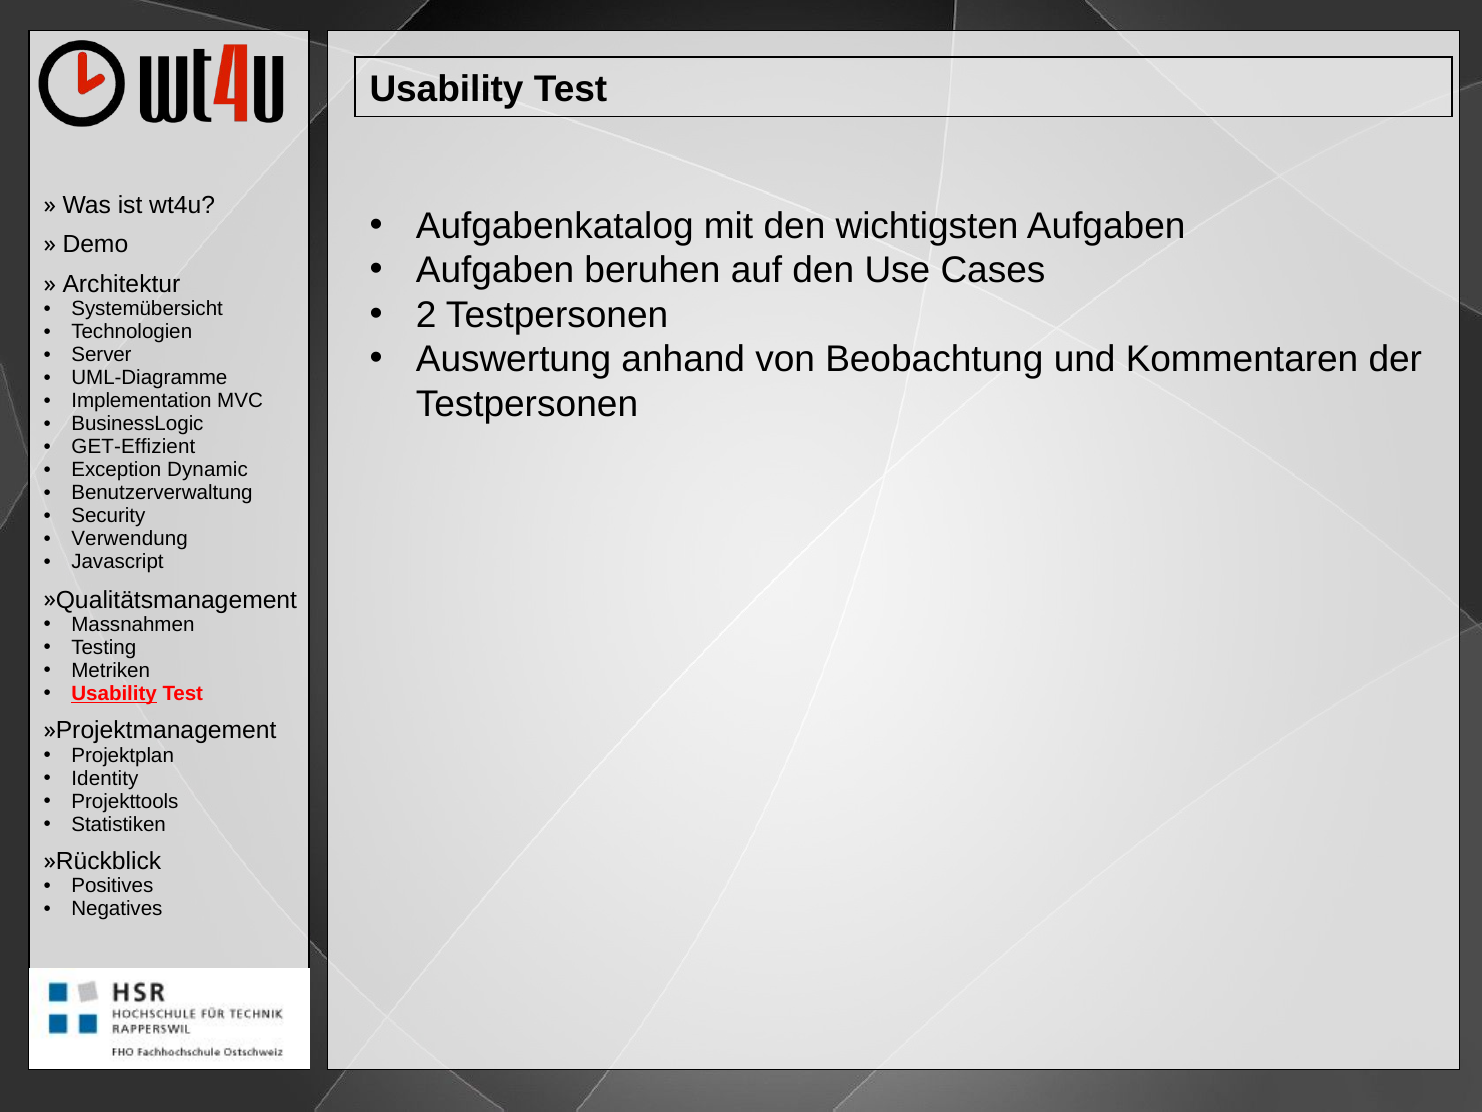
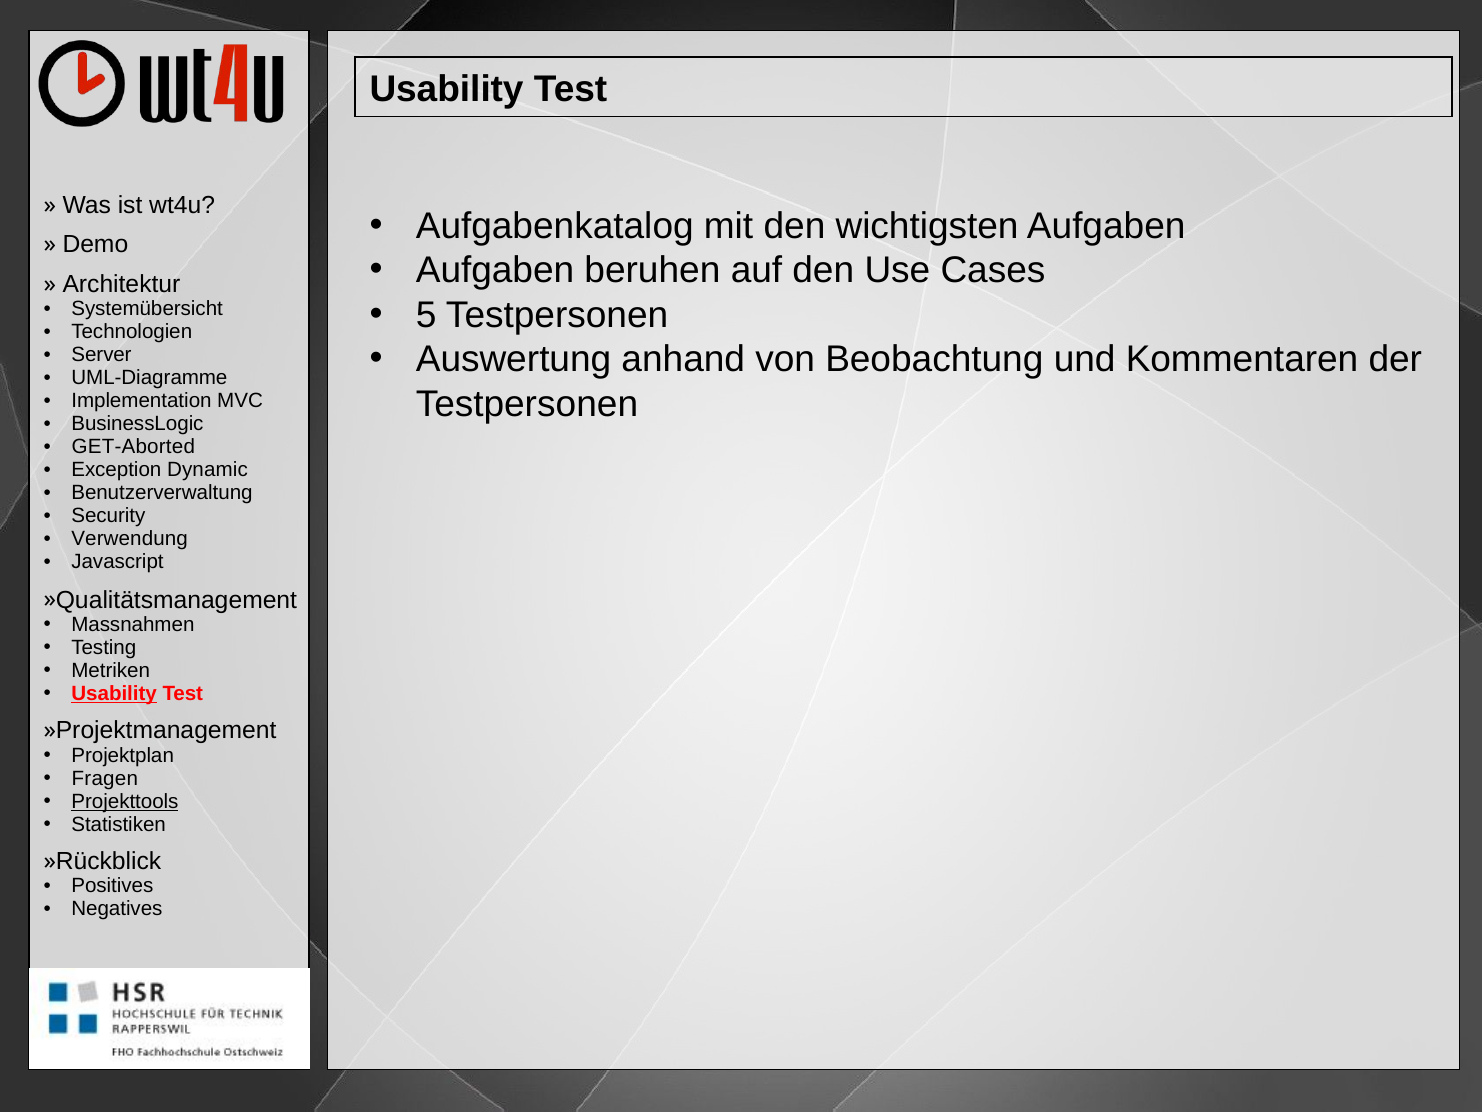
2: 2 -> 5 (426, 315)
GET-Effizient: GET-Effizient -> GET-Aborted (133, 447)
Identity: Identity -> Fragen (105, 778)
Projekttools underline: none -> present (125, 801)
